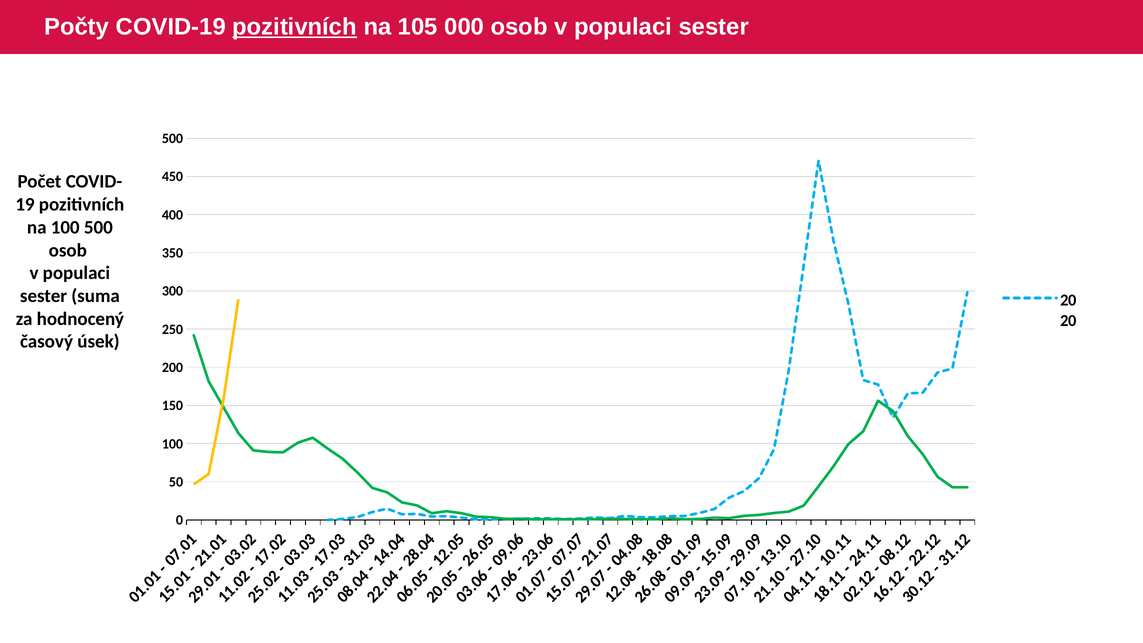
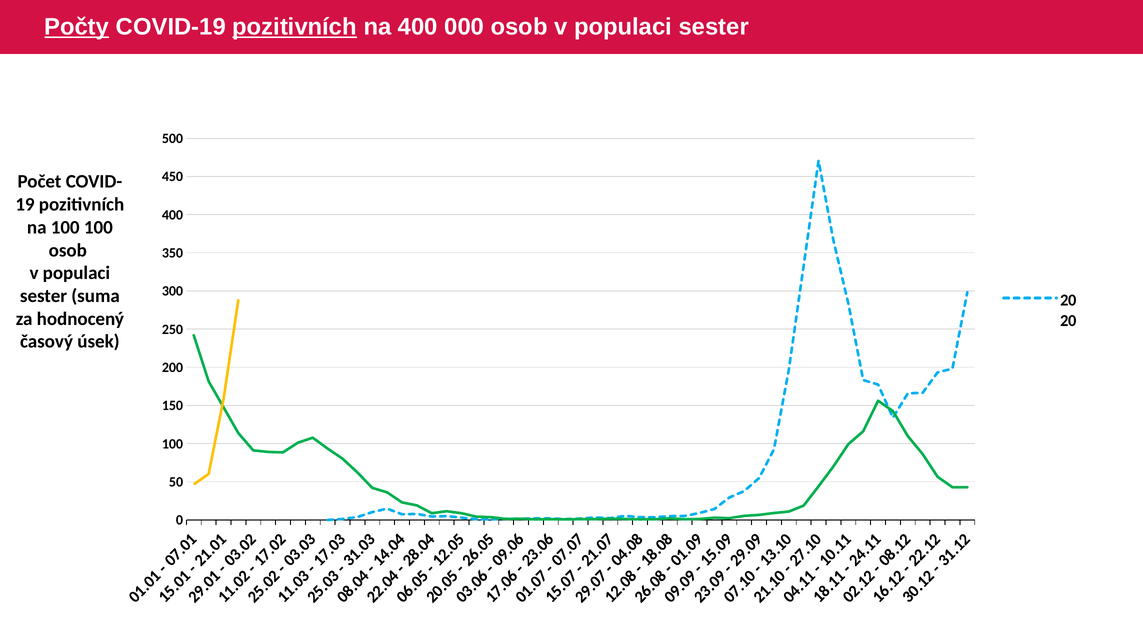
Počty underline: none -> present (77, 27)
na 105: 105 -> 400 (418, 27)
100 500: 500 -> 100 (98, 227)
